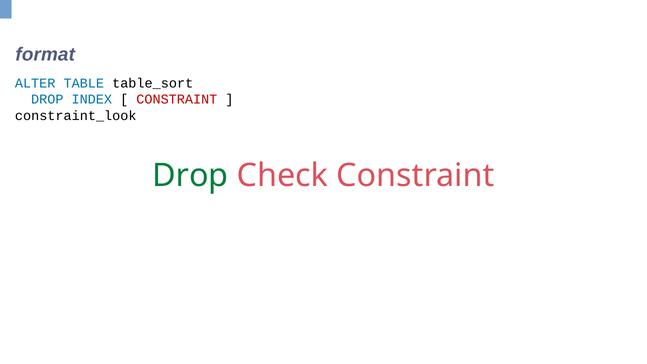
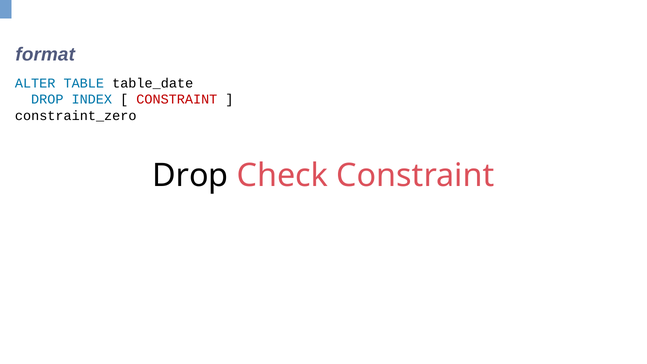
table_sort: table_sort -> table_date (153, 83)
constraint_look: constraint_look -> constraint_zero (76, 116)
Drop colour: green -> black (190, 175)
